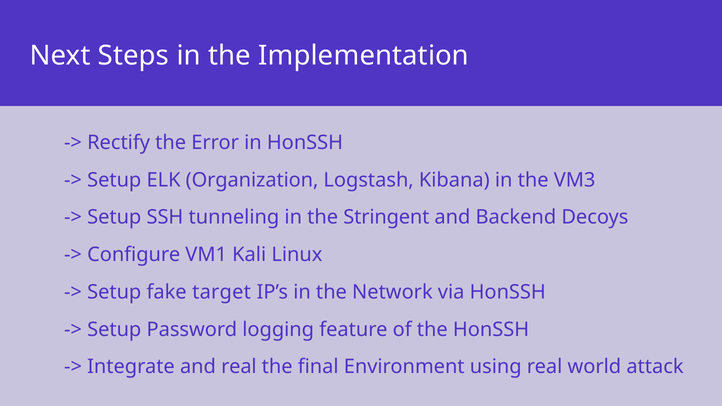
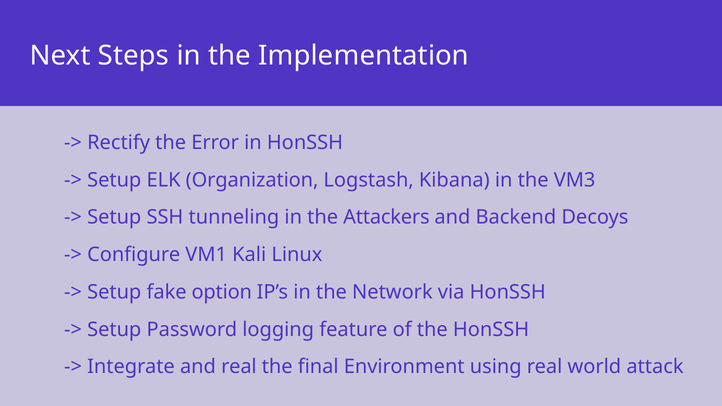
Stringent: Stringent -> Attackers (386, 217)
target: target -> option (222, 292)
